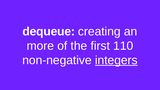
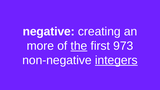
dequeue: dequeue -> negative (49, 31)
the underline: none -> present (79, 46)
110: 110 -> 973 (123, 46)
